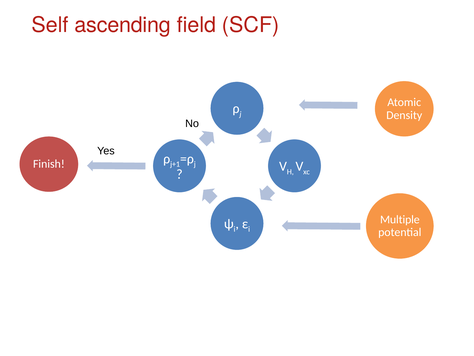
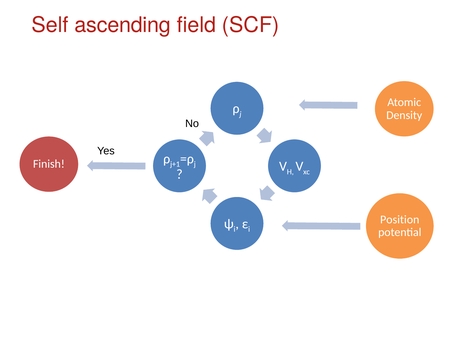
Multiple: Multiple -> Position (400, 219)
